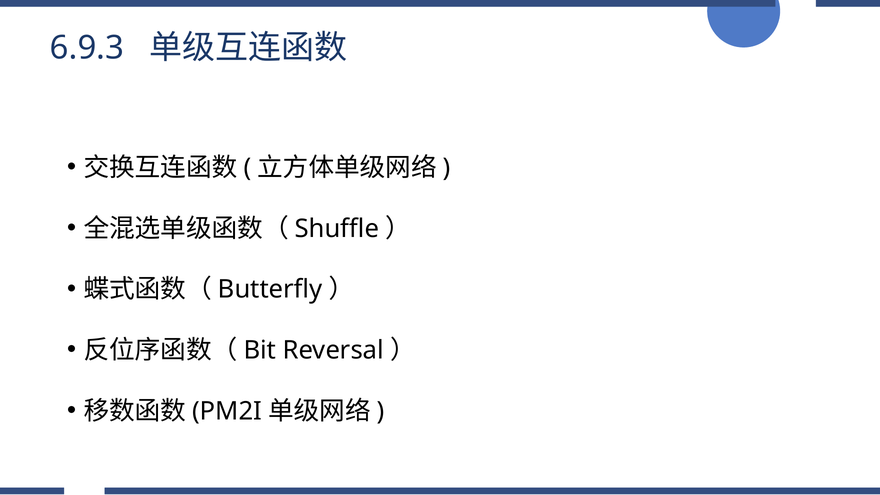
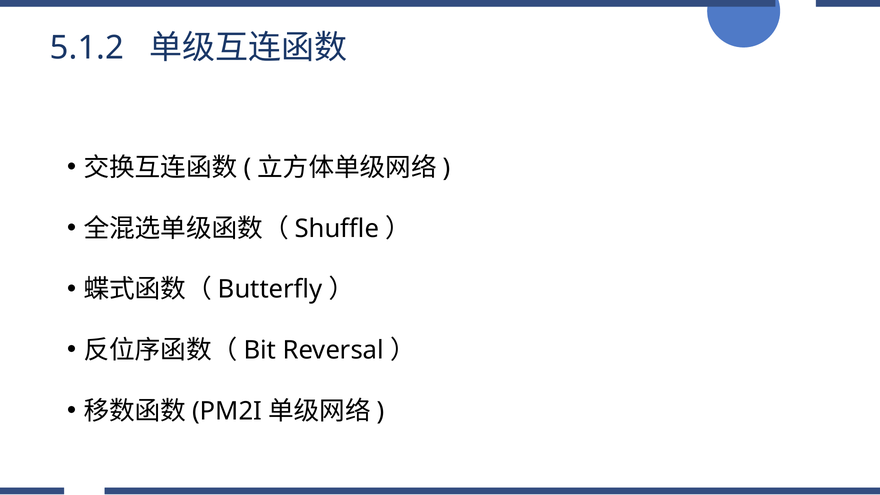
6.9.3: 6.9.3 -> 5.1.2 (87, 48)
